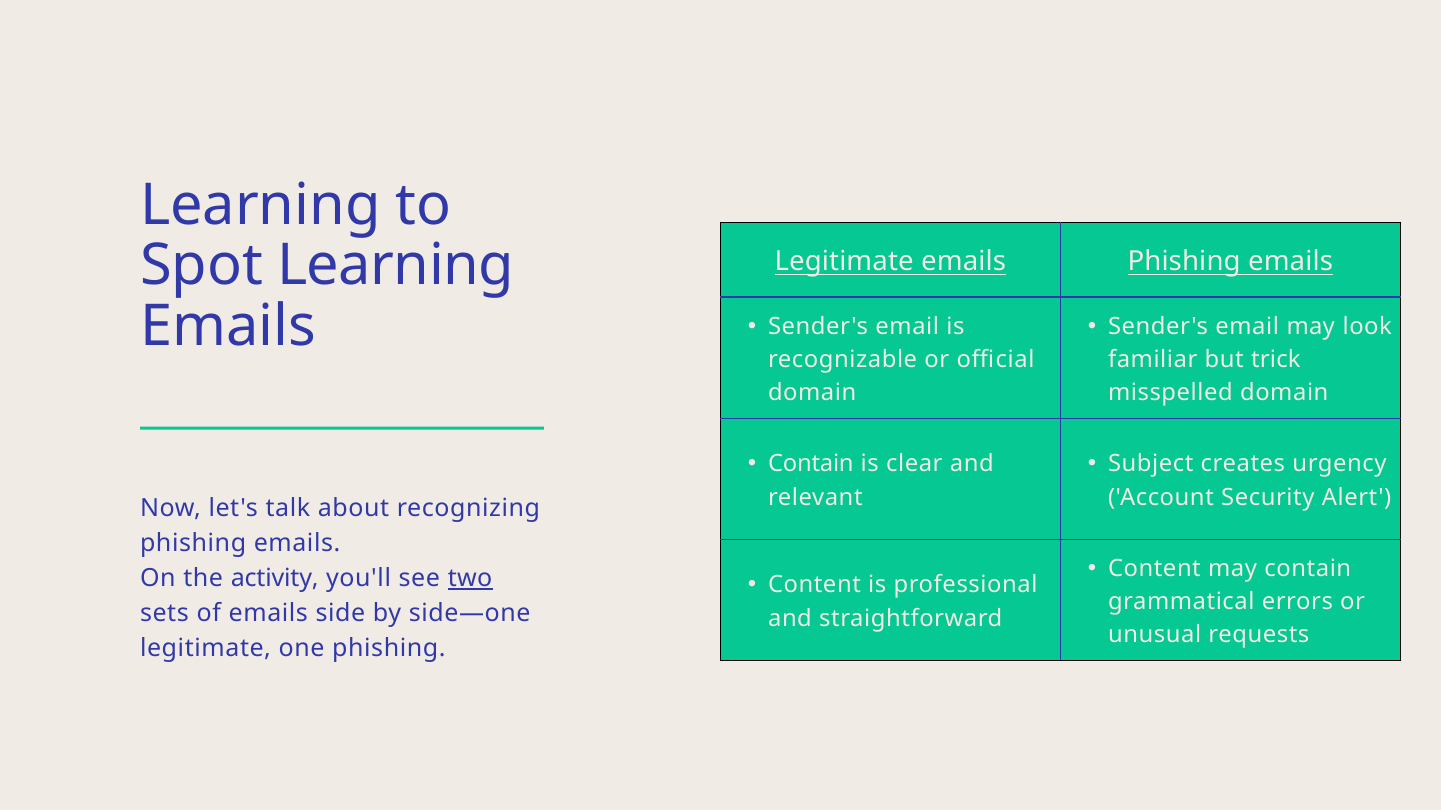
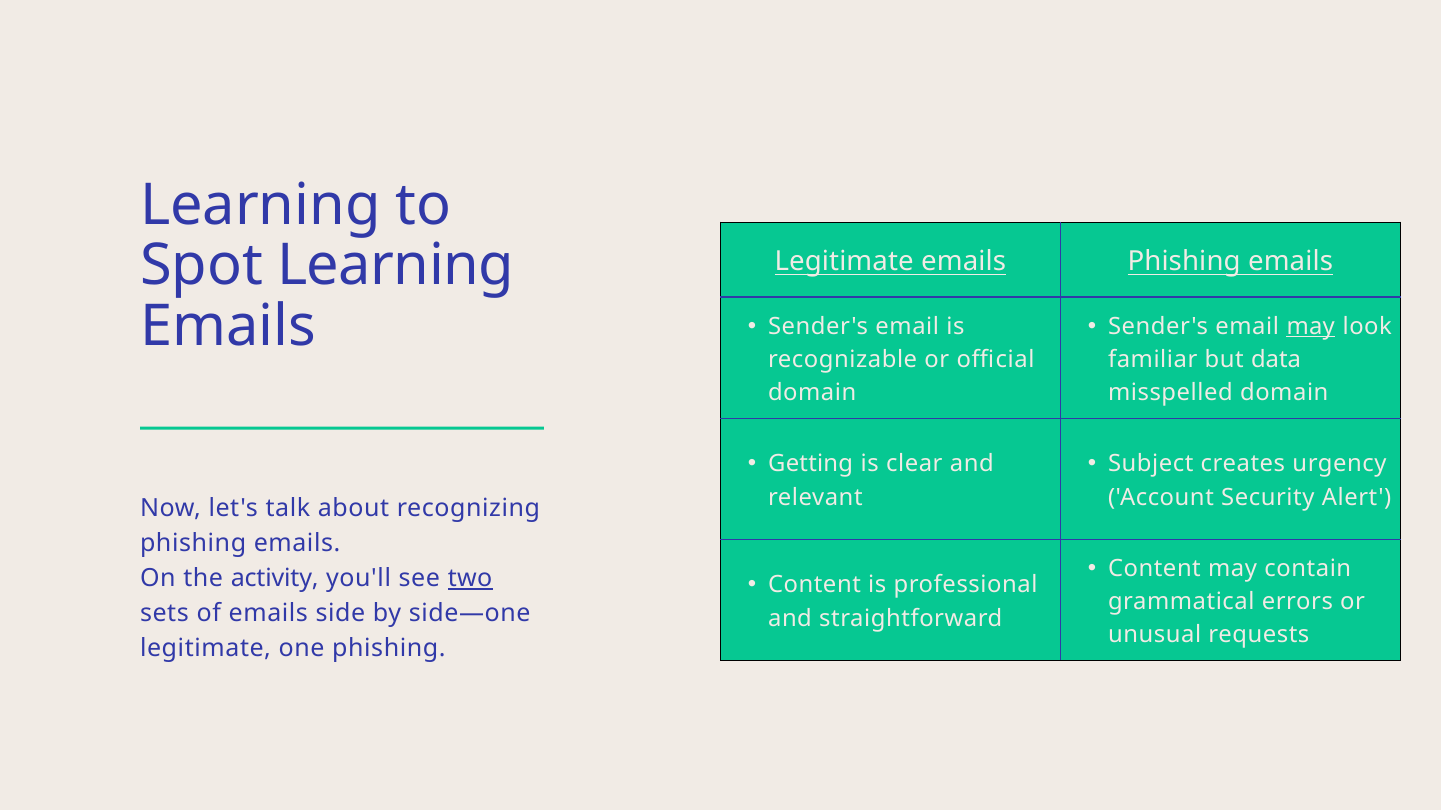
may underline: none -> present (1311, 326)
trick: trick -> data (1276, 360)
Contain: Contain -> Getting (811, 464)
